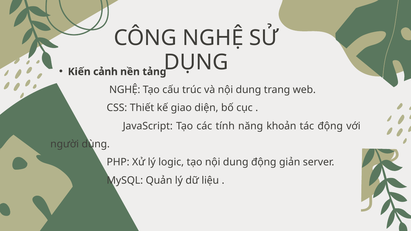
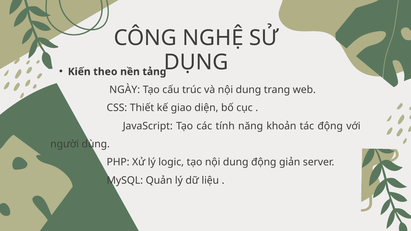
cảnh: cảnh -> theo (105, 72)
NGHỆ: NGHỆ -> NGÀY (125, 90)
